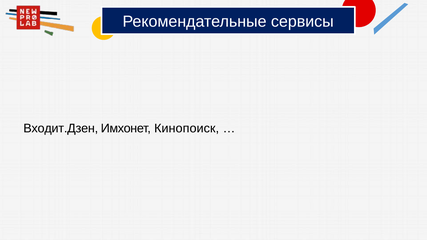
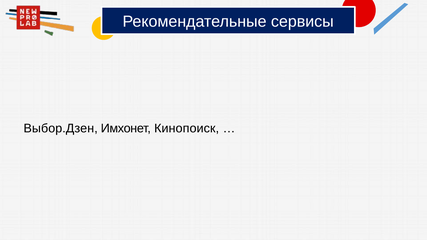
Входит.Дзен: Входит.Дзен -> Выбор.Дзен (61, 128)
